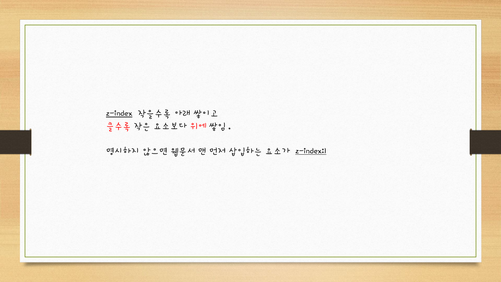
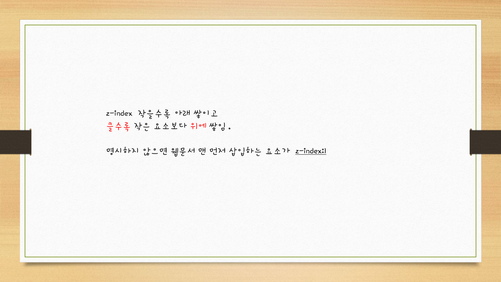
z-index underline: present -> none (119, 112)
